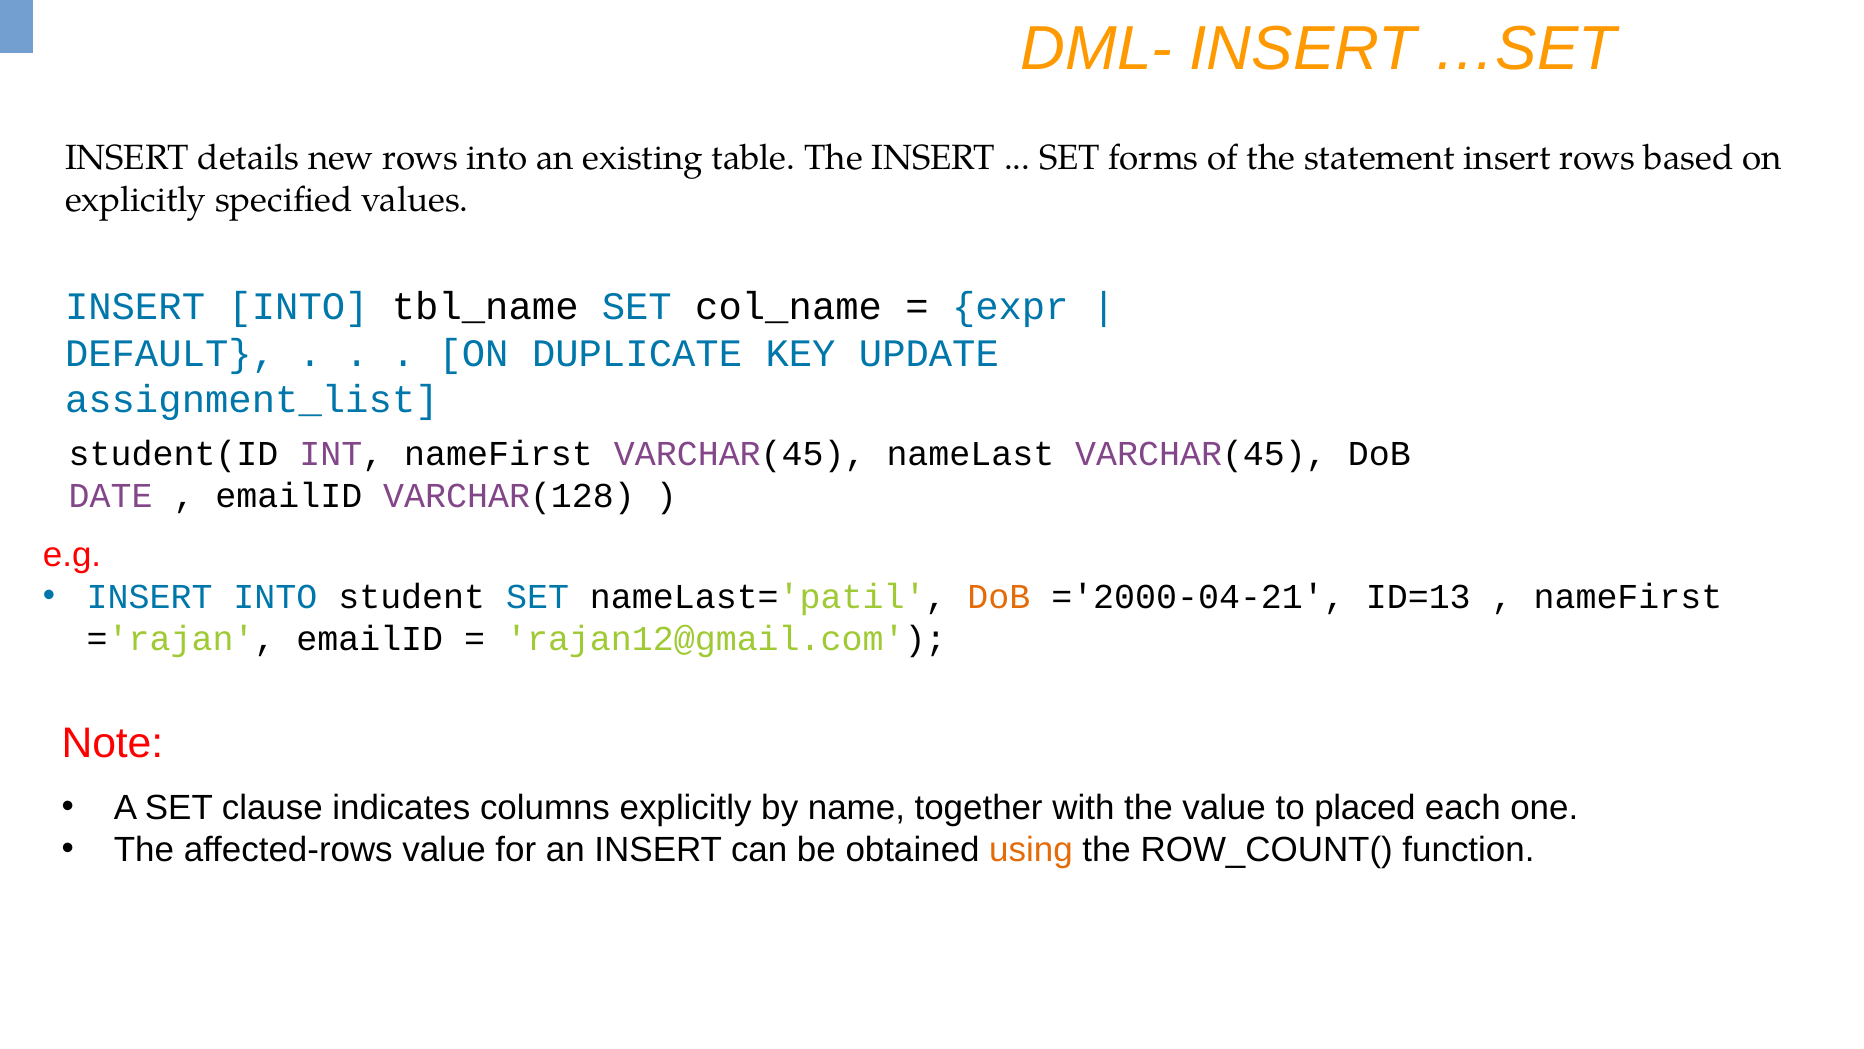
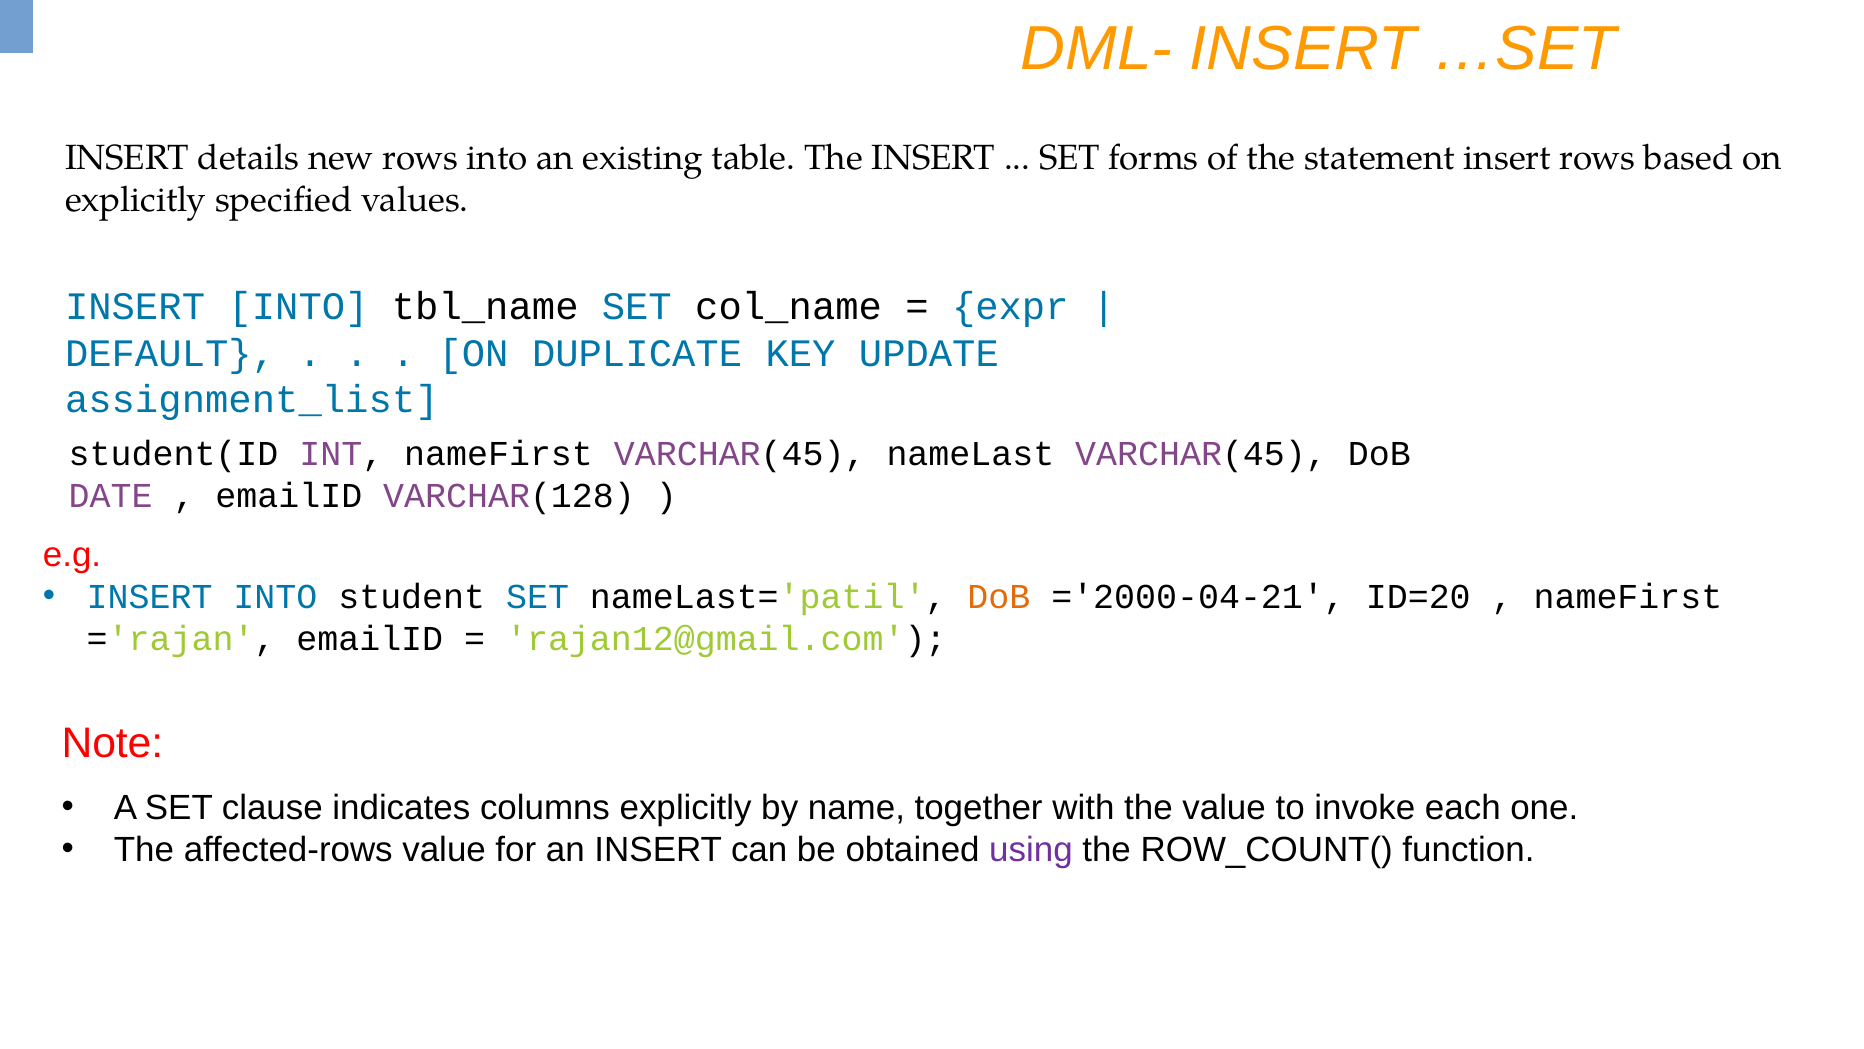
ID=13: ID=13 -> ID=20 (1418, 597)
placed: placed -> invoke (1365, 807)
using colour: orange -> purple (1031, 849)
